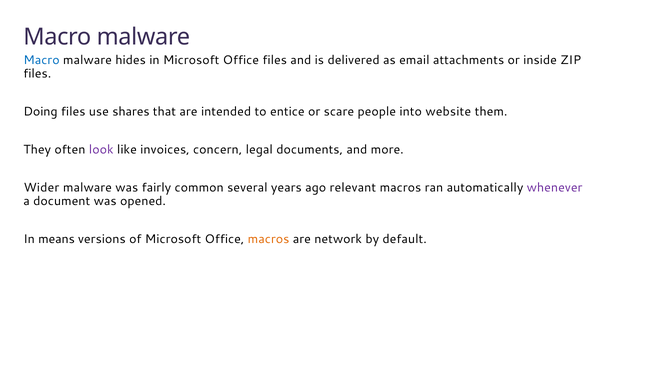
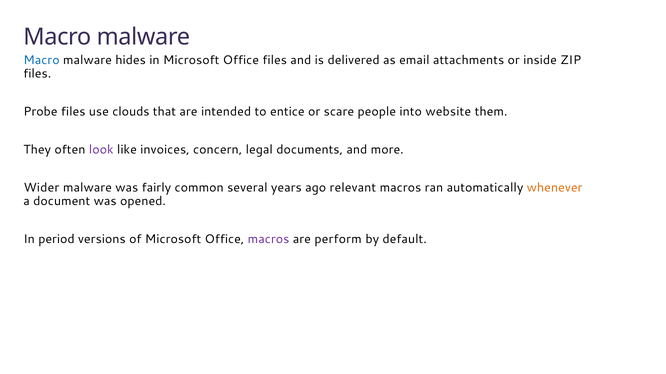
Doing: Doing -> Probe (40, 112)
shares: shares -> clouds (131, 112)
whenever colour: purple -> orange (555, 188)
means: means -> period (56, 239)
macros colour: orange -> purple (269, 239)
network: network -> perform (338, 239)
